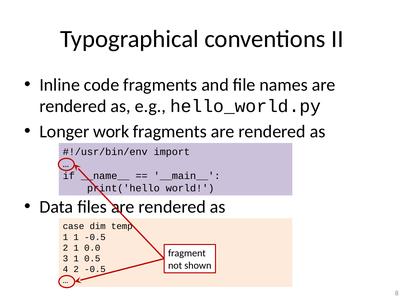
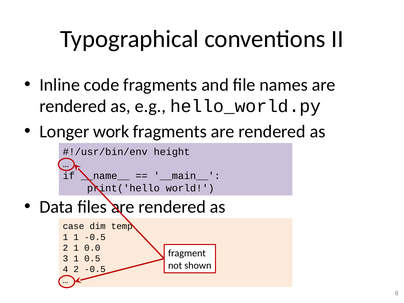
import: import -> height (172, 152)
